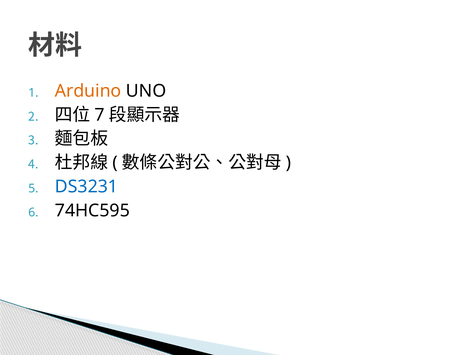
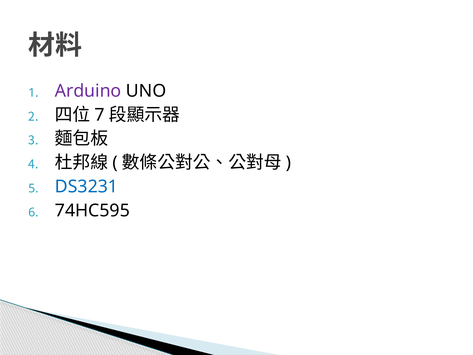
Arduino colour: orange -> purple (88, 91)
